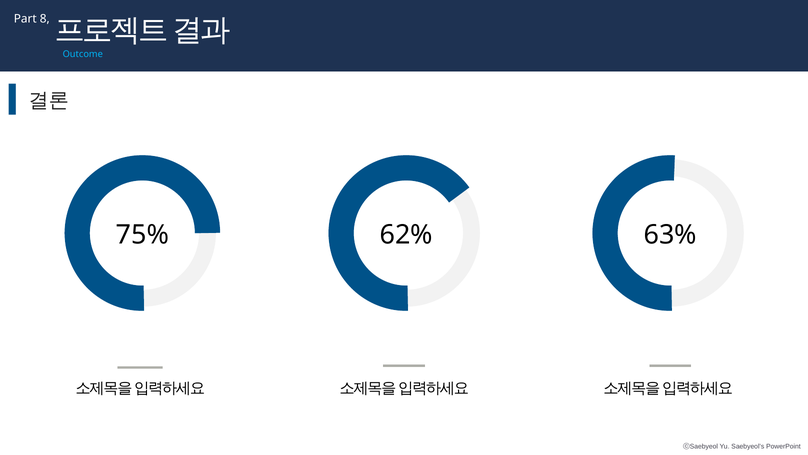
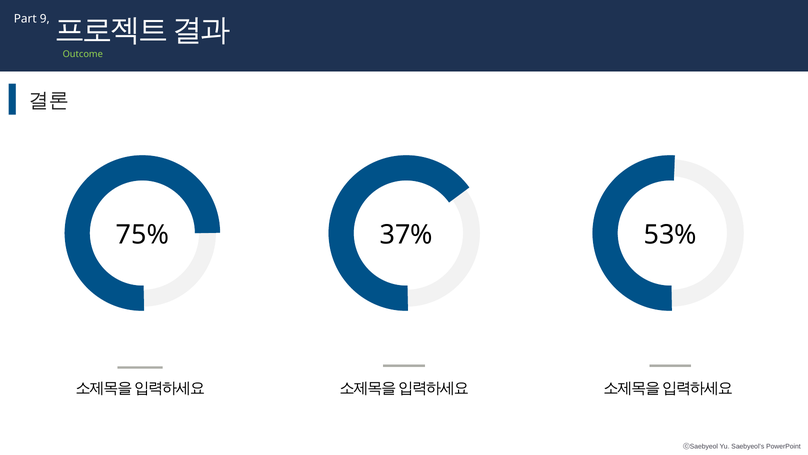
8: 8 -> 9 (45, 19)
Outcome colour: light blue -> light green (83, 54)
62%: 62% -> 37% (406, 234)
63%: 63% -> 53% (670, 234)
